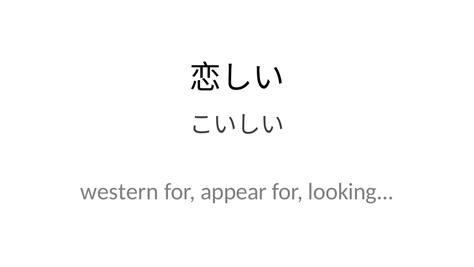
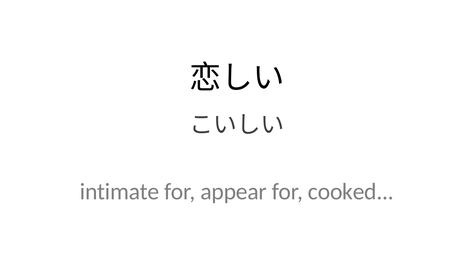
western: western -> intimate (120, 191)
looking: looking -> cooked (351, 191)
